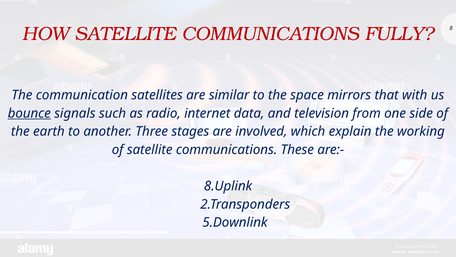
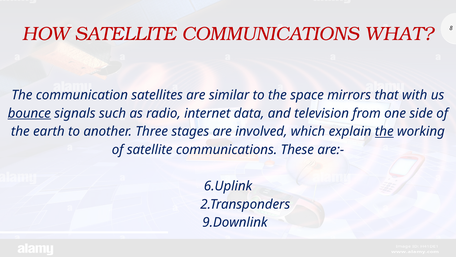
FULLY: FULLY -> WHAT (399, 34)
the underline: none -> present (384, 131)
8.Uplink: 8.Uplink -> 6.Uplink (228, 186)
5.Downlink: 5.Downlink -> 9.Downlink (235, 222)
